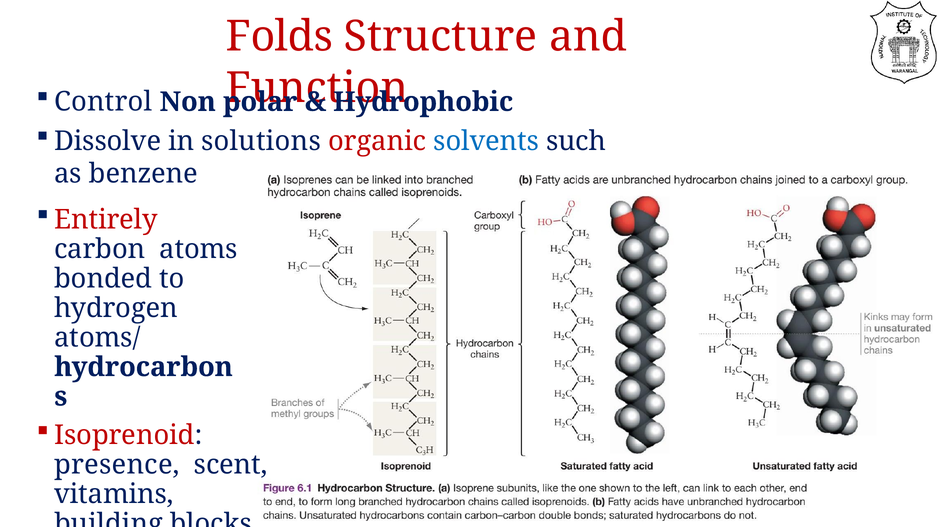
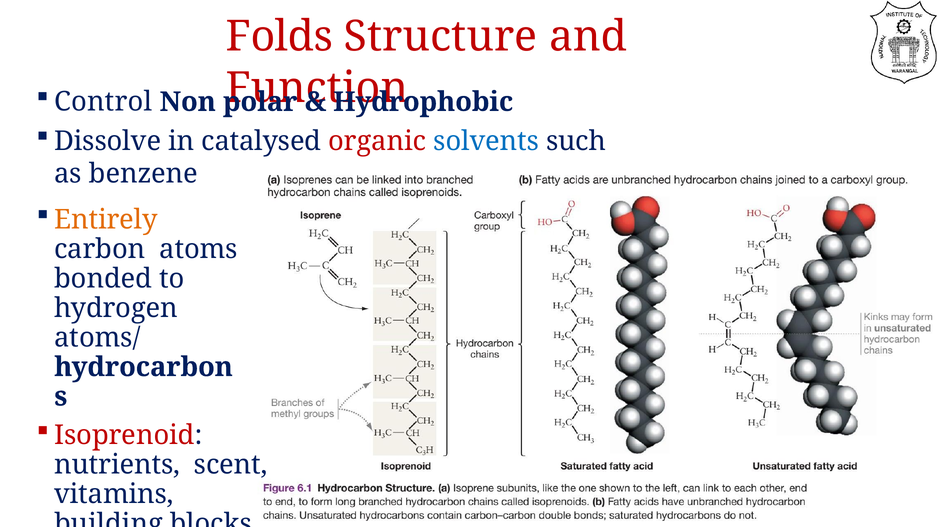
solutions: solutions -> catalysed (261, 141)
Entirely colour: red -> orange (106, 220)
presence: presence -> nutrients (117, 465)
